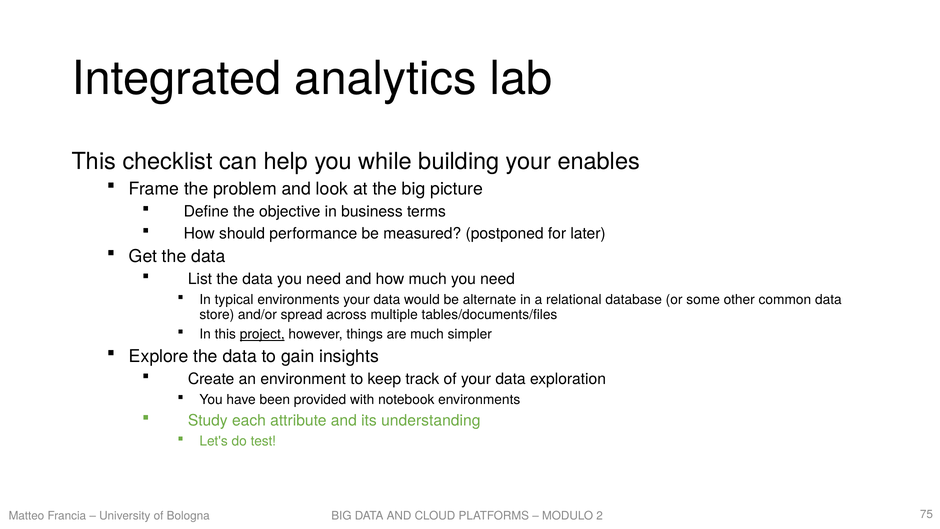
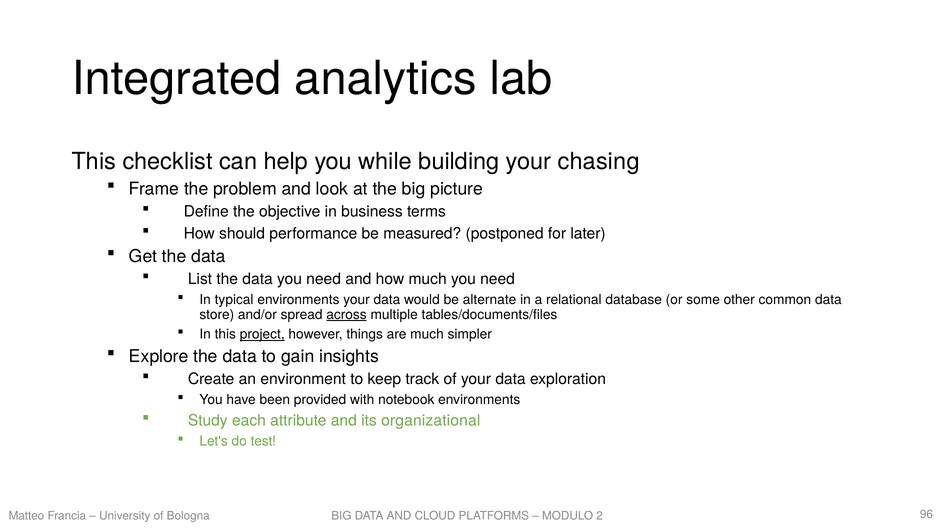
enables: enables -> chasing (599, 162)
across underline: none -> present (347, 315)
understanding: understanding -> organizational (431, 420)
75: 75 -> 96 (926, 514)
